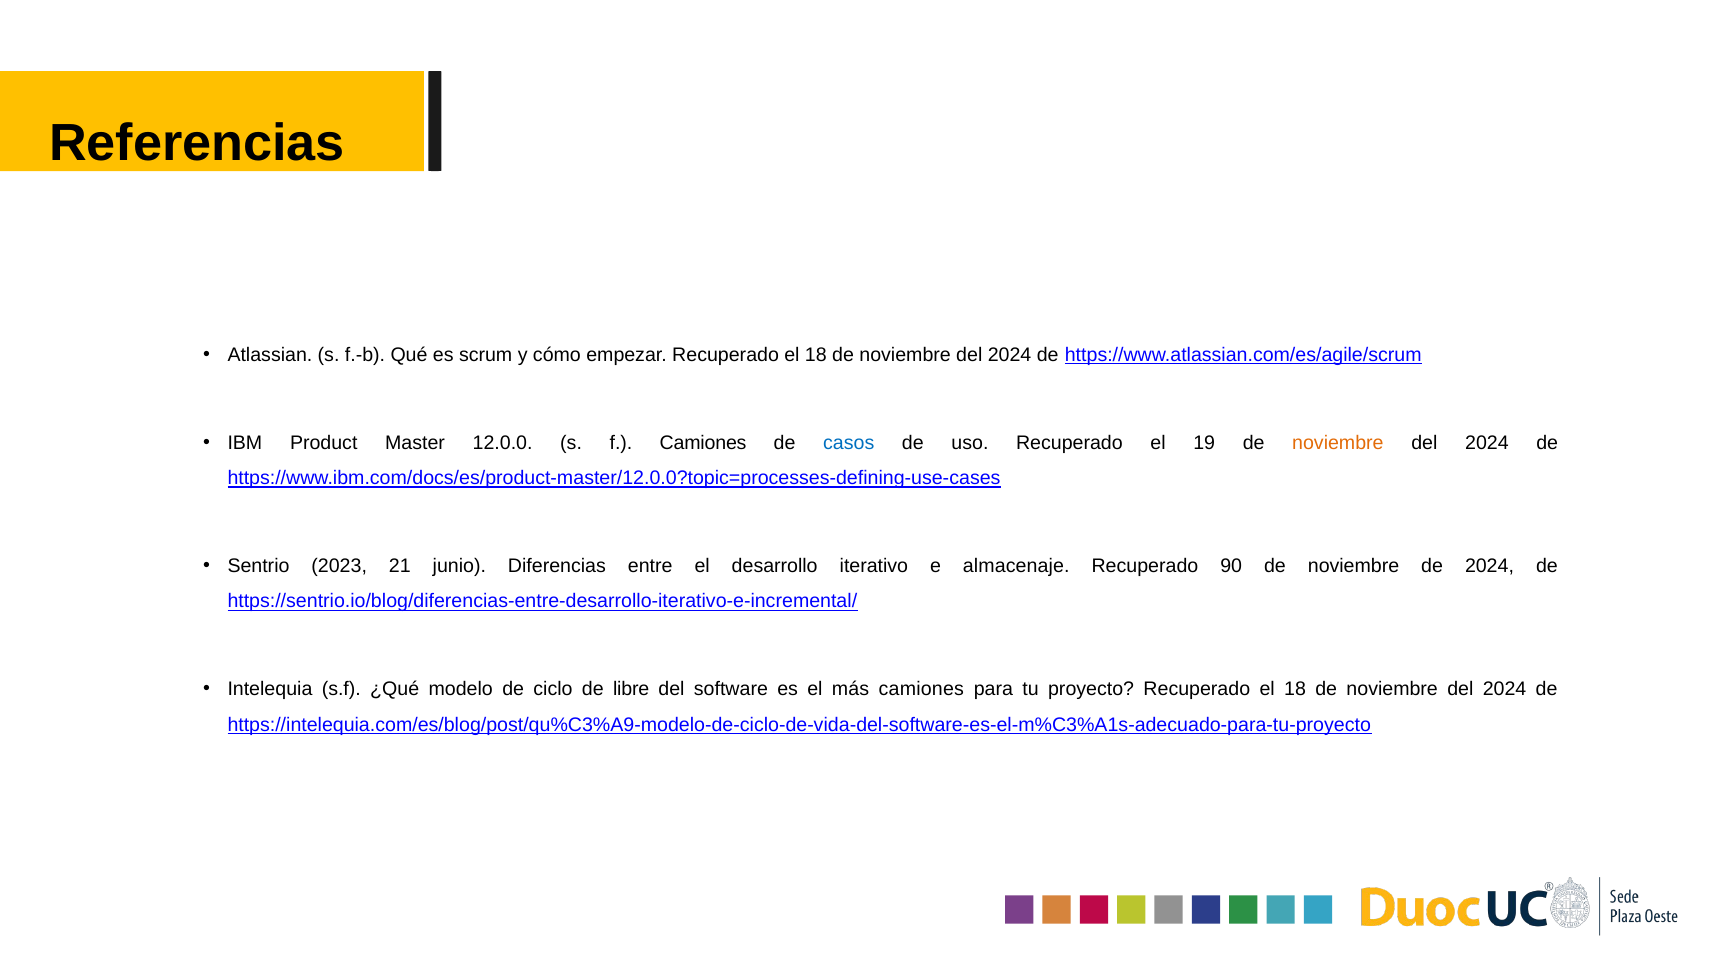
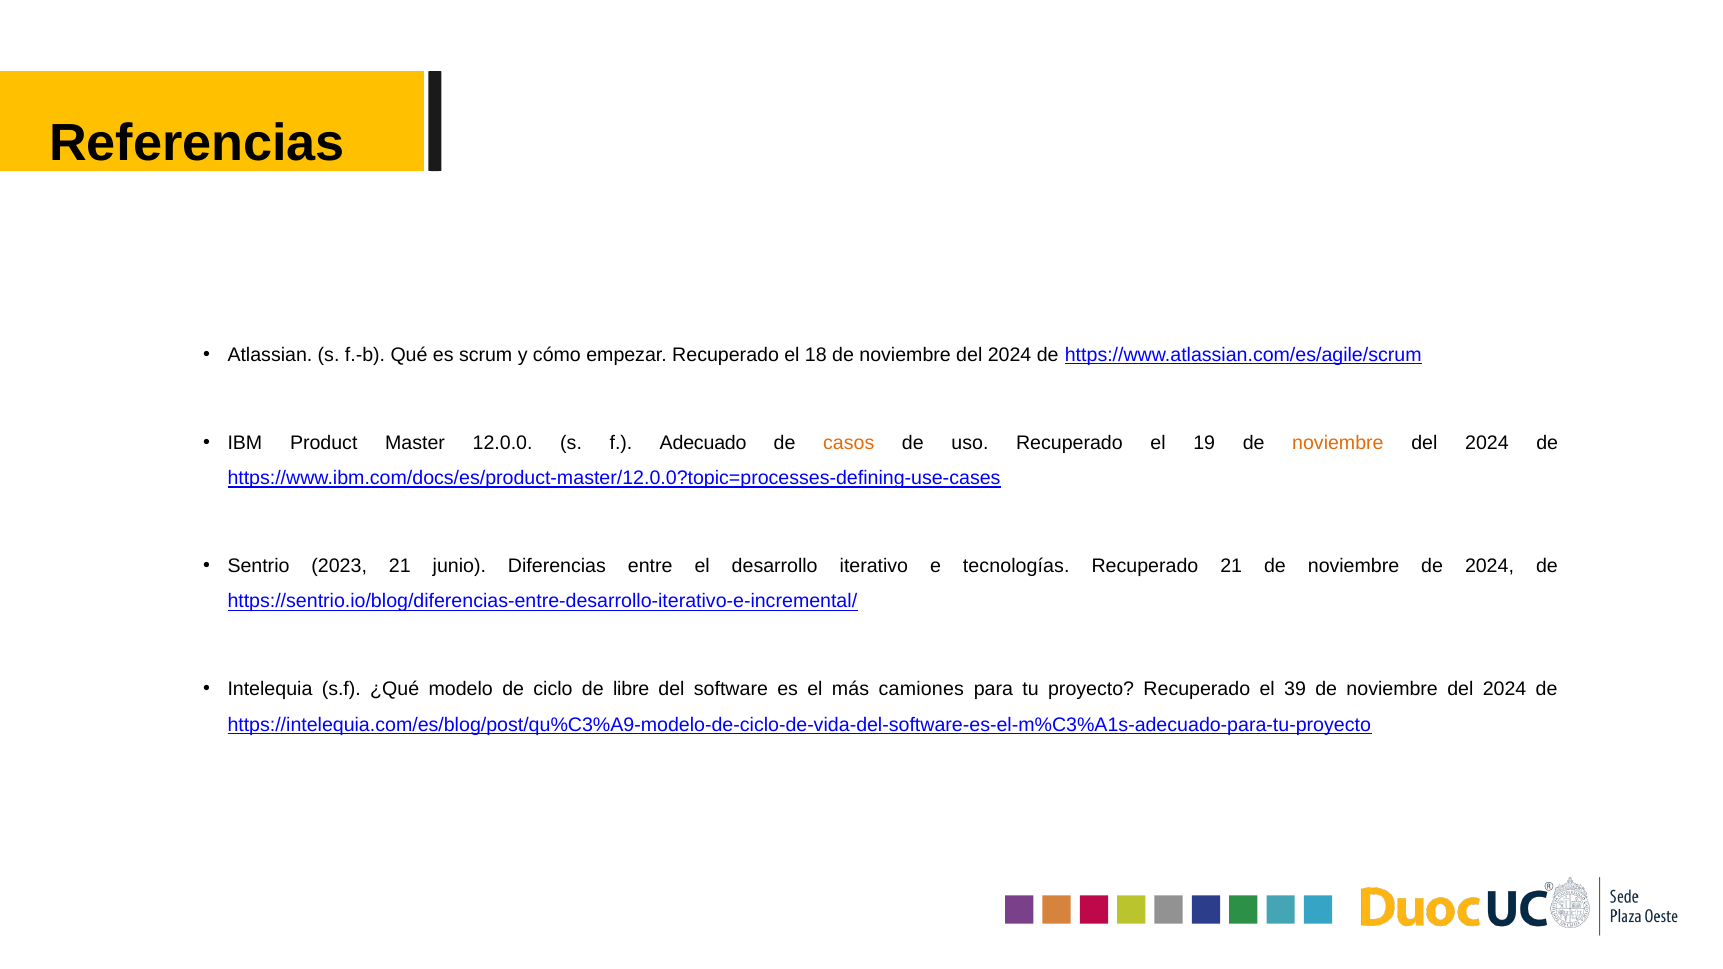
f Camiones: Camiones -> Adecuado (703, 443)
casos colour: blue -> orange (849, 443)
almacenaje: almacenaje -> tecnologías (1016, 566)
Recuperado 90: 90 -> 21 (1231, 566)
proyecto Recuperado el 18: 18 -> 39 (1295, 690)
